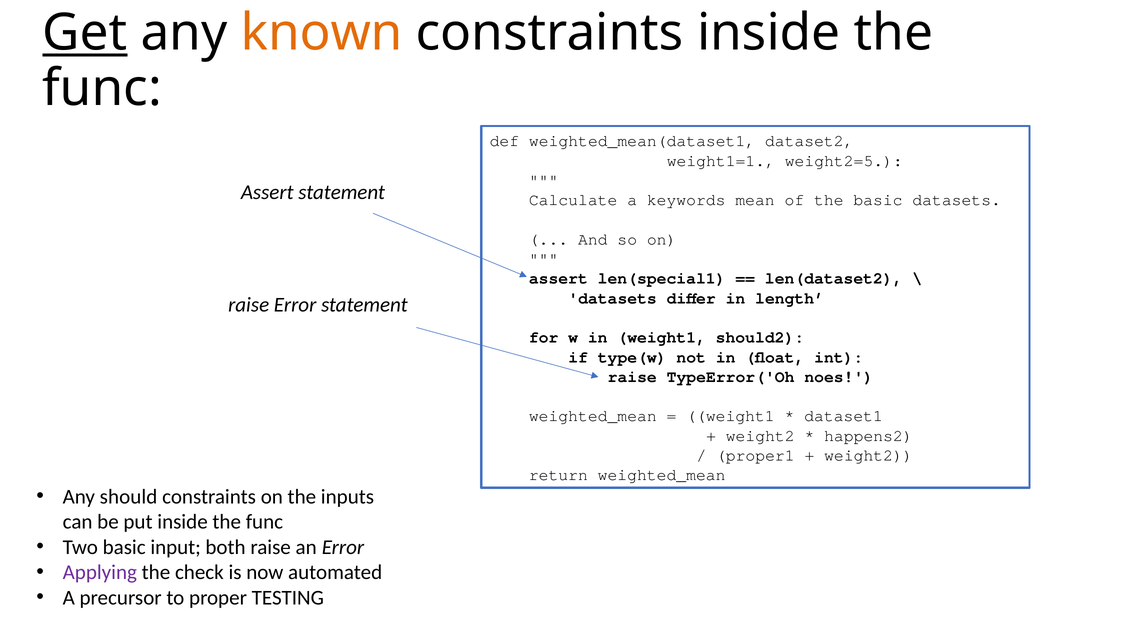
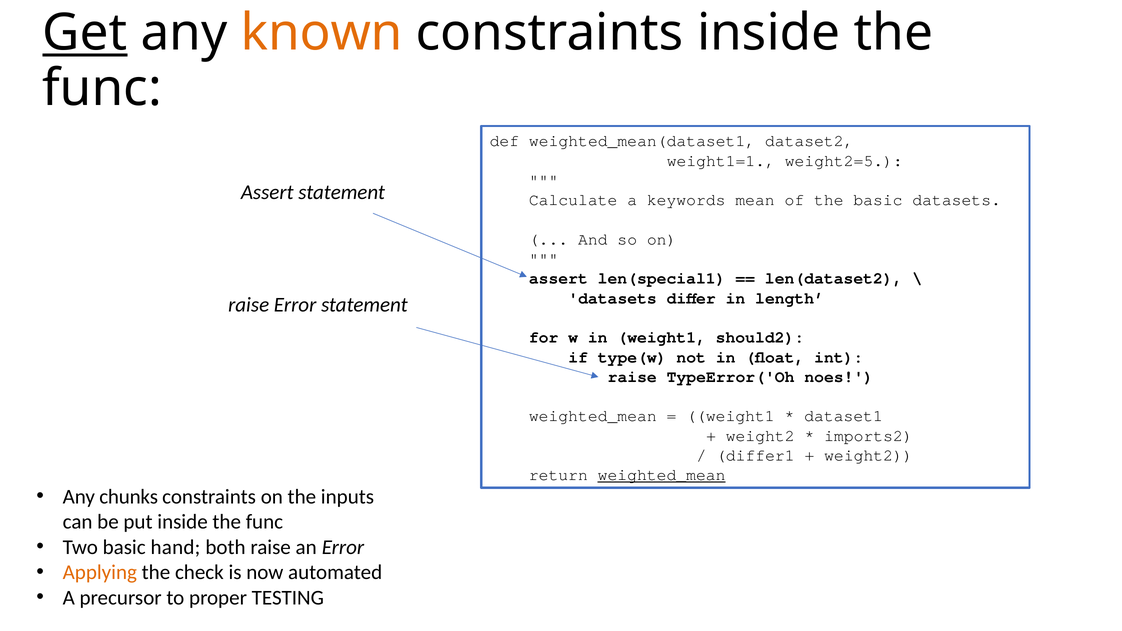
happens2: happens2 -> imports2 (868, 436)
proper1: proper1 -> differ1 (755, 455)
weighted_mean underline: none -> present (662, 475)
should: should -> chunks (129, 497)
input: input -> hand (175, 547)
Applying colour: purple -> orange (100, 572)
